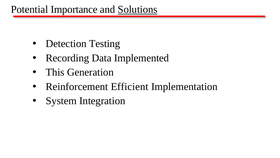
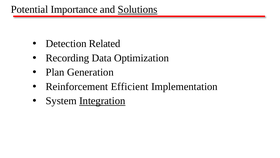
Testing: Testing -> Related (105, 44)
Implemented: Implemented -> Optimization (142, 58)
This: This -> Plan (55, 72)
Integration underline: none -> present (102, 101)
